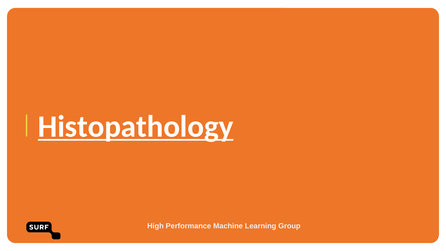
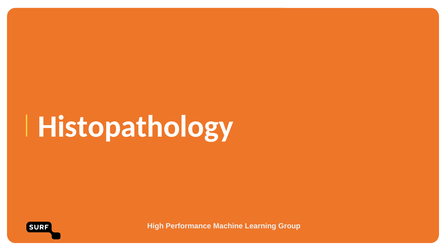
Histopathology underline: present -> none (136, 126)
